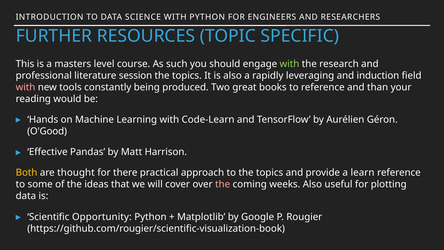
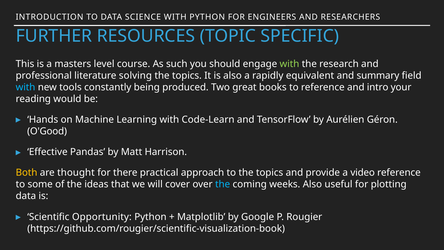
session: session -> solving (135, 76)
leveraging: leveraging -> equivalent (310, 76)
induction: induction -> summary (378, 76)
with colour: pink -> light blue (26, 87)
than: than -> intro (378, 87)
learn: learn -> video (363, 173)
the colour: pink -> light blue (223, 184)
